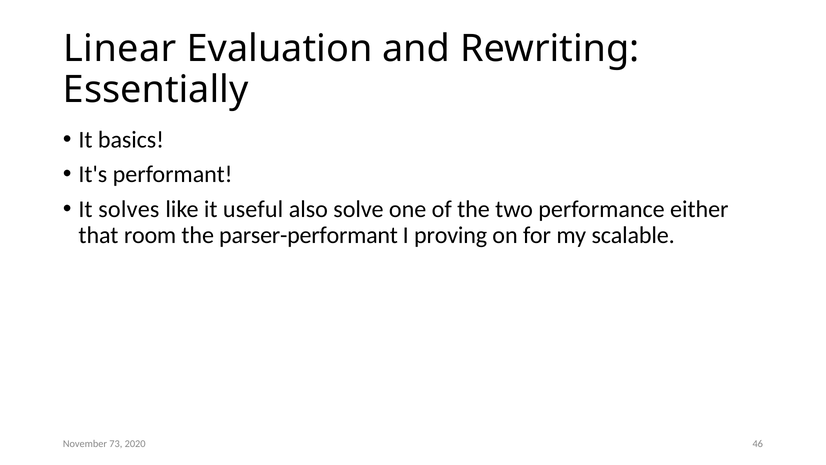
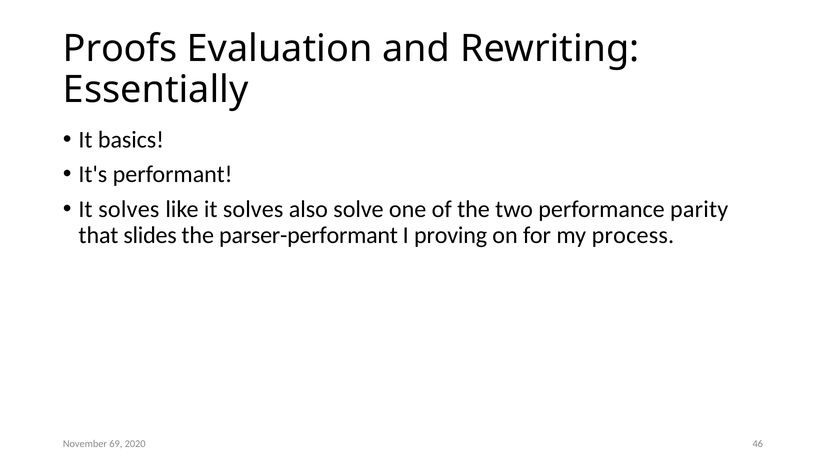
Linear: Linear -> Proofs (120, 49)
like it useful: useful -> solves (253, 209)
either: either -> parity (699, 209)
room: room -> slides (150, 235)
scalable: scalable -> process (633, 235)
73: 73 -> 69 (116, 444)
